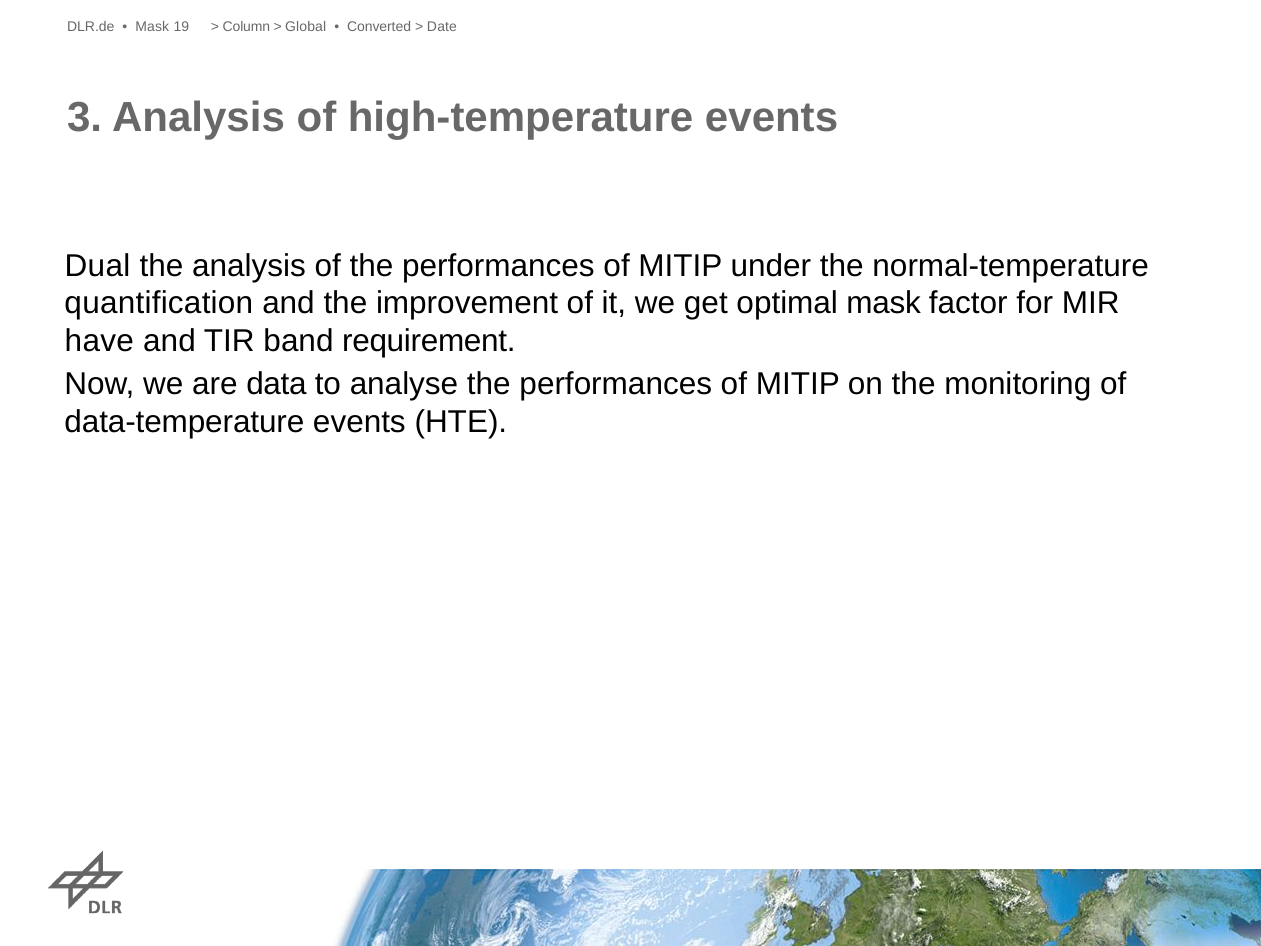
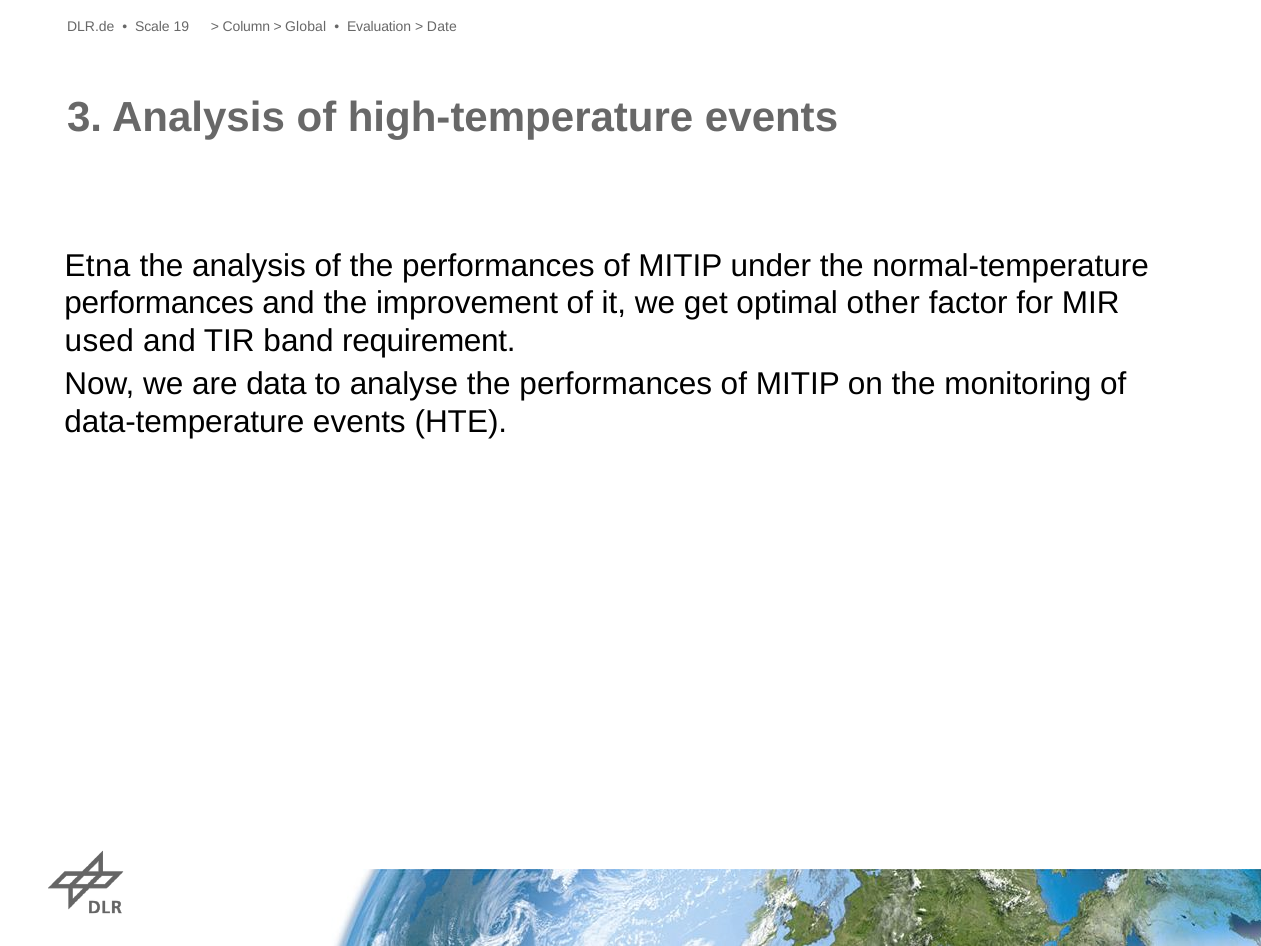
Mask: Mask -> Scale (152, 27)
Converted: Converted -> Evaluation (379, 27)
Dual: Dual -> Etna (98, 266)
quantification: quantification -> performances (159, 303)
optimal mask: mask -> other (883, 303)
have: have -> used (99, 341)
